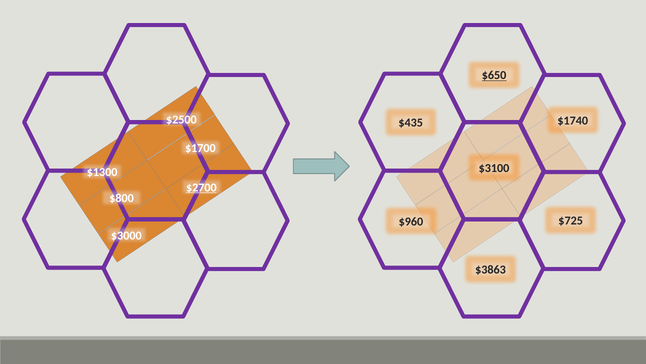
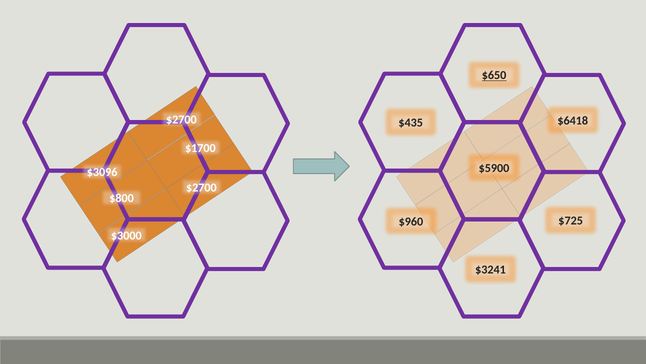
$2500: $2500 -> $2700 (181, 119)
$1740: $1740 -> $6418 (573, 120)
$3100: $3100 -> $5900 (494, 168)
$1300: $1300 -> $3096 (102, 172)
$2700 underline: present -> none (201, 187)
$3863: $3863 -> $3241 (491, 269)
